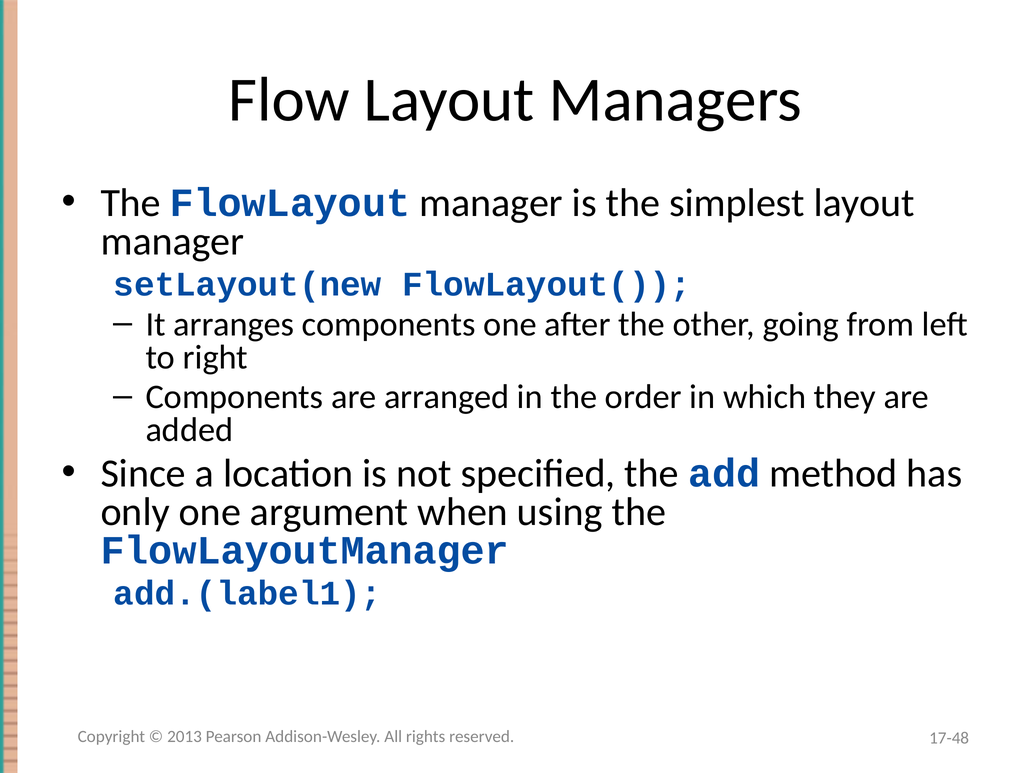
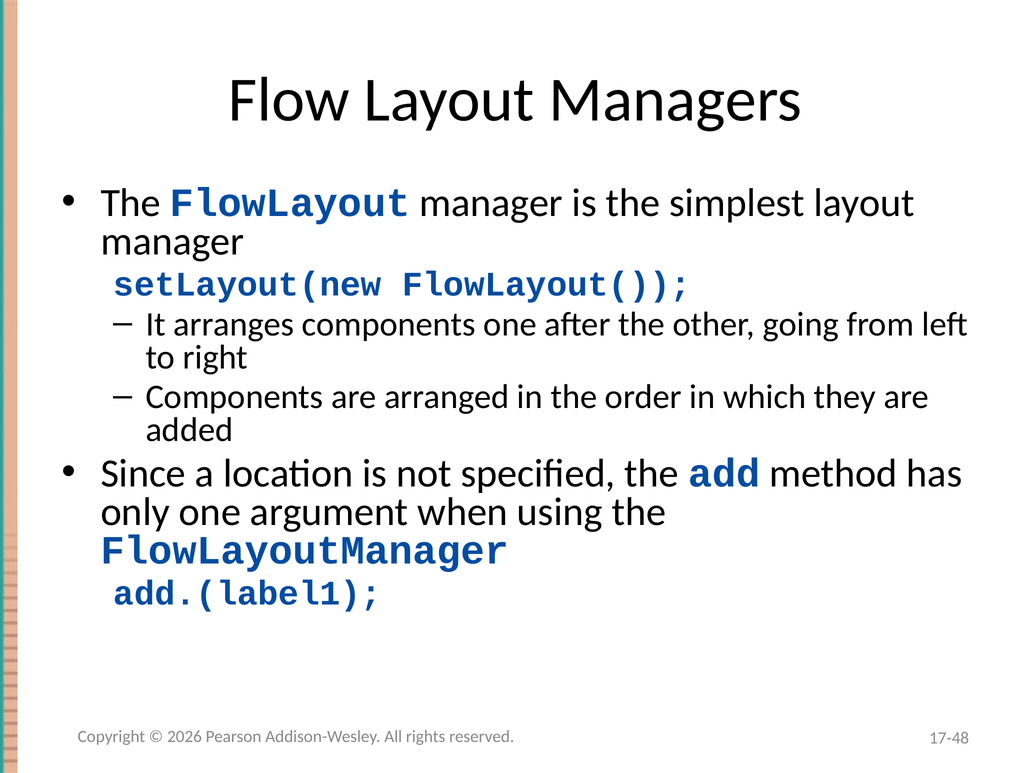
2013: 2013 -> 2026 (185, 737)
